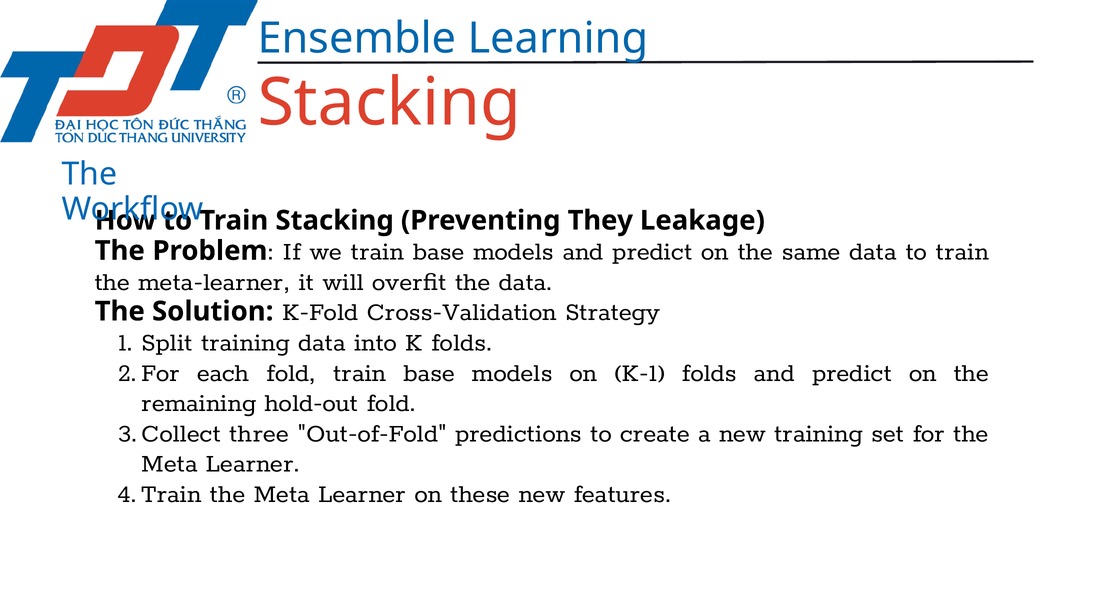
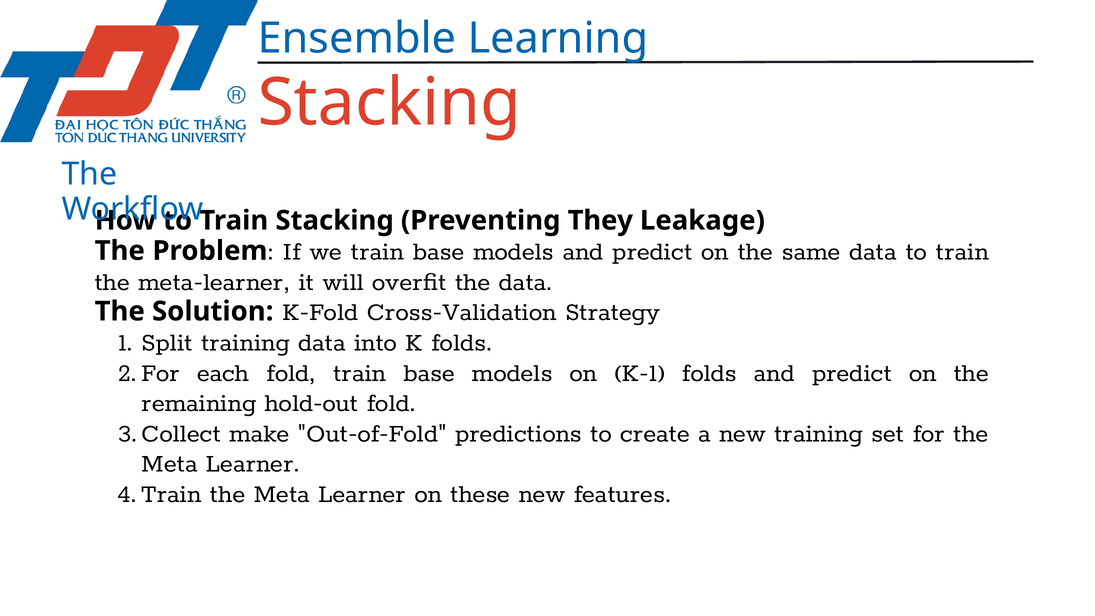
three: three -> make (259, 432)
